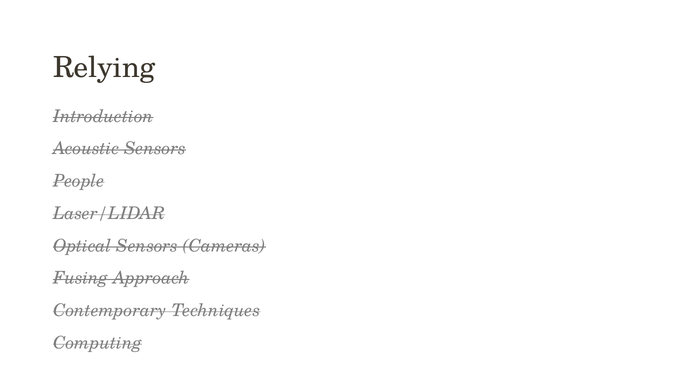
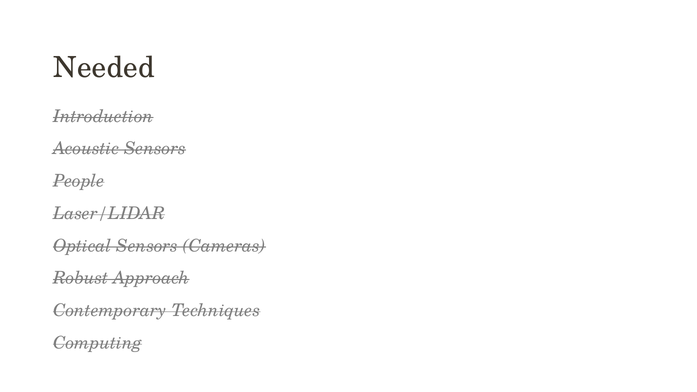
Relying: Relying -> Needed (104, 68)
Fusing: Fusing -> Robust (81, 278)
